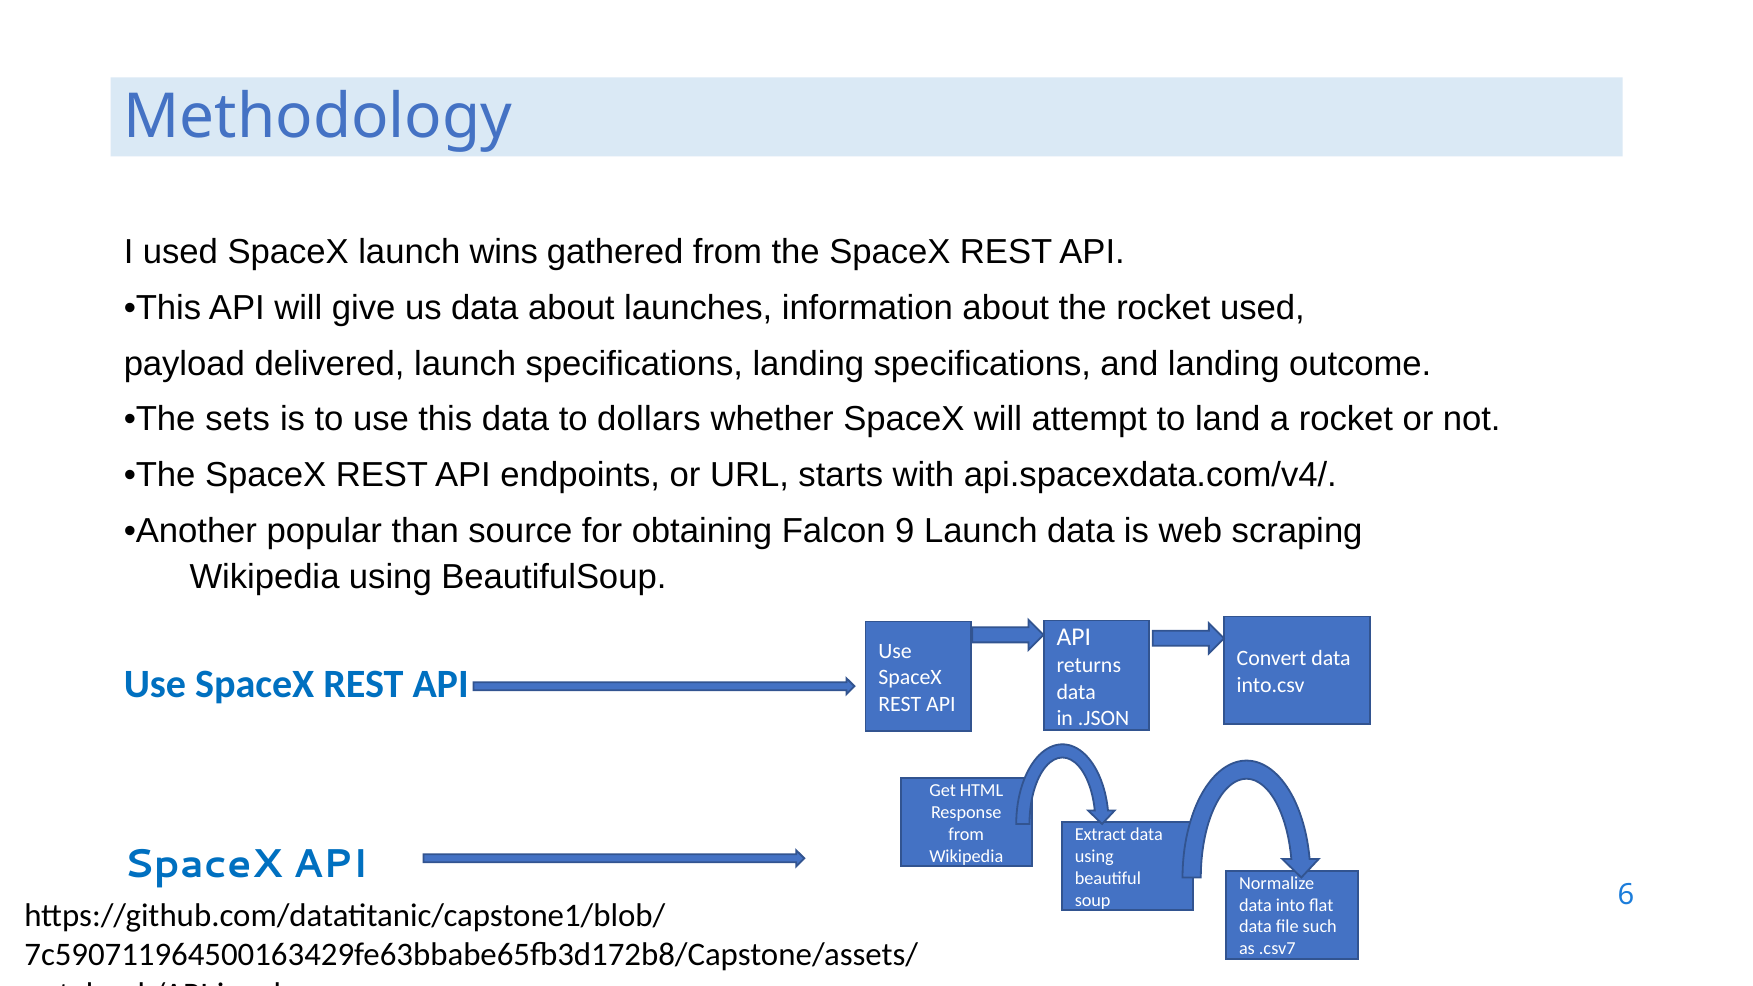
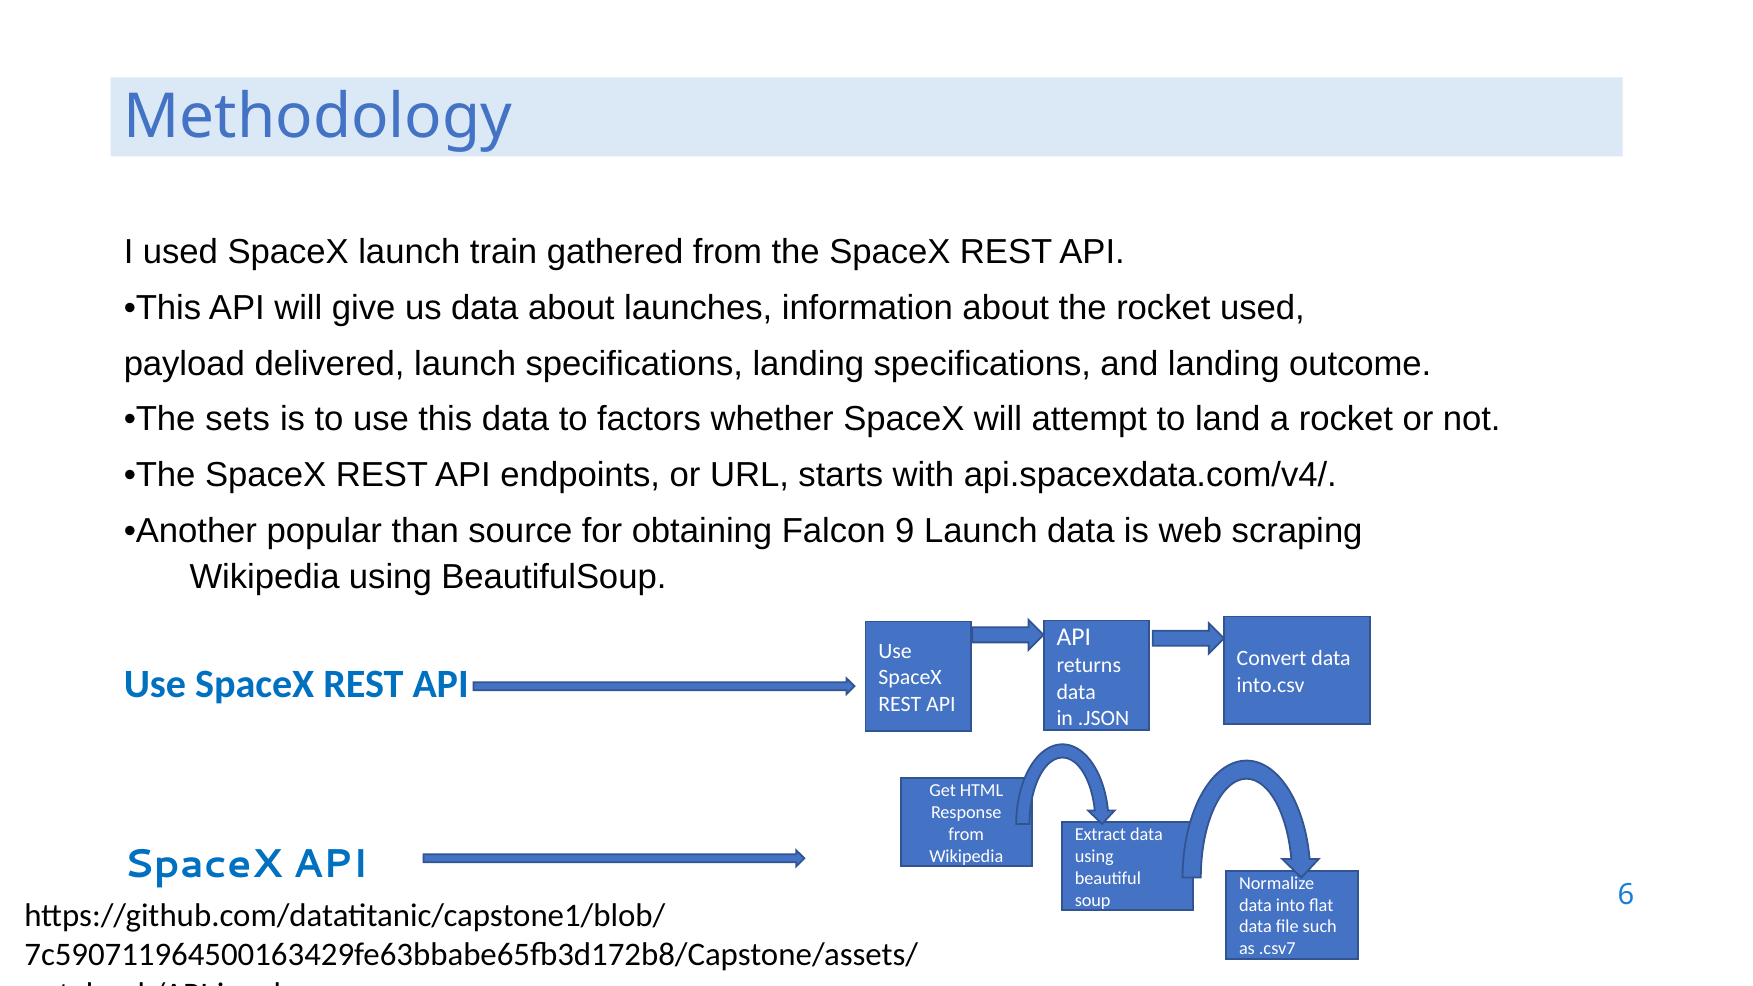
wins: wins -> train (504, 252)
dollars: dollars -> factors (649, 419)
